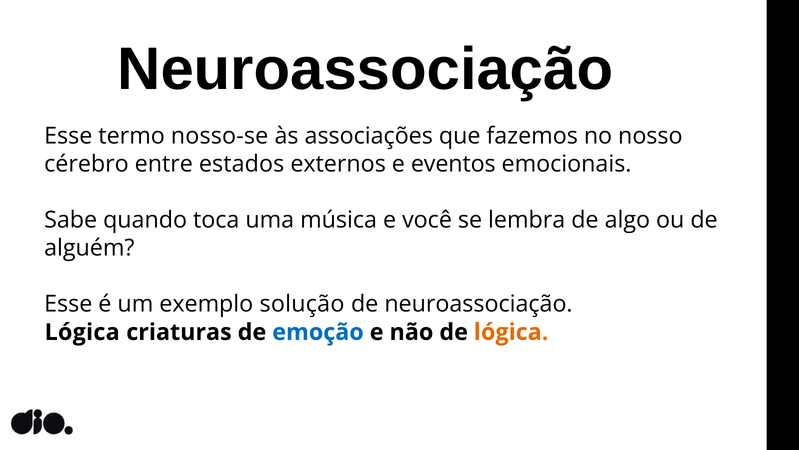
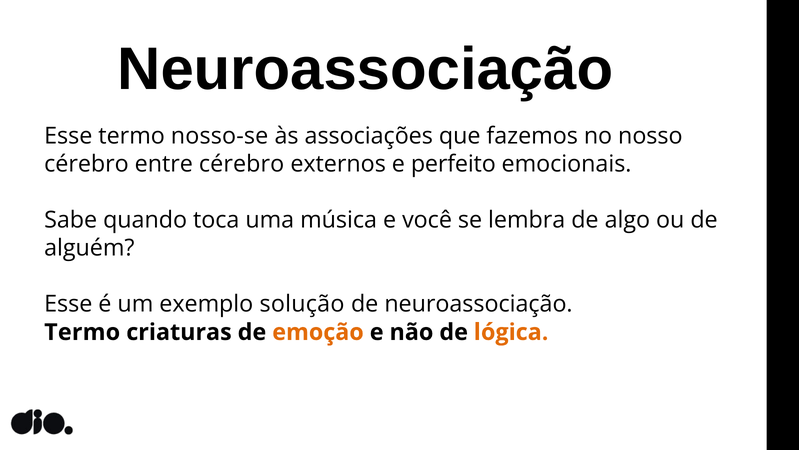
entre estados: estados -> cérebro (242, 164)
eventos: eventos -> perfeito (453, 164)
Lógica: Lógica -> Termo (82, 332)
emoção colour: blue -> orange (318, 332)
